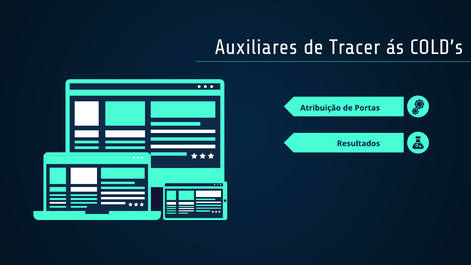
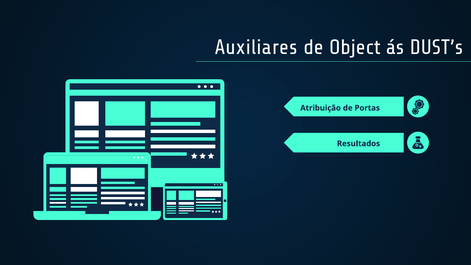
Tracer: Tracer -> Object (355, 47)
COLD’s: COLD’s -> DUST’s (436, 47)
